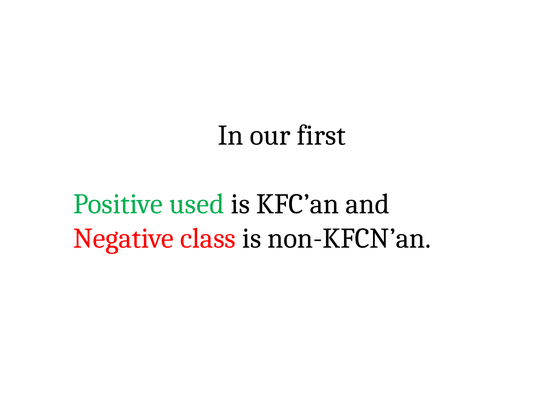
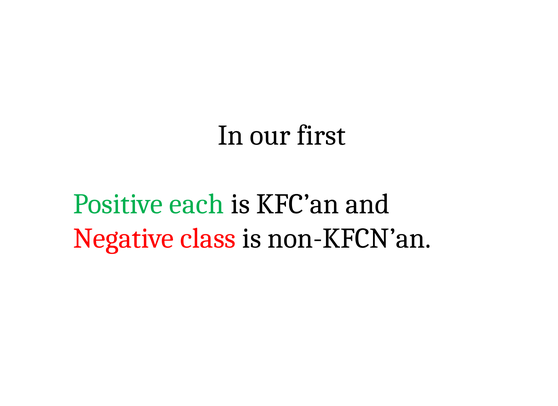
used: used -> each (197, 204)
